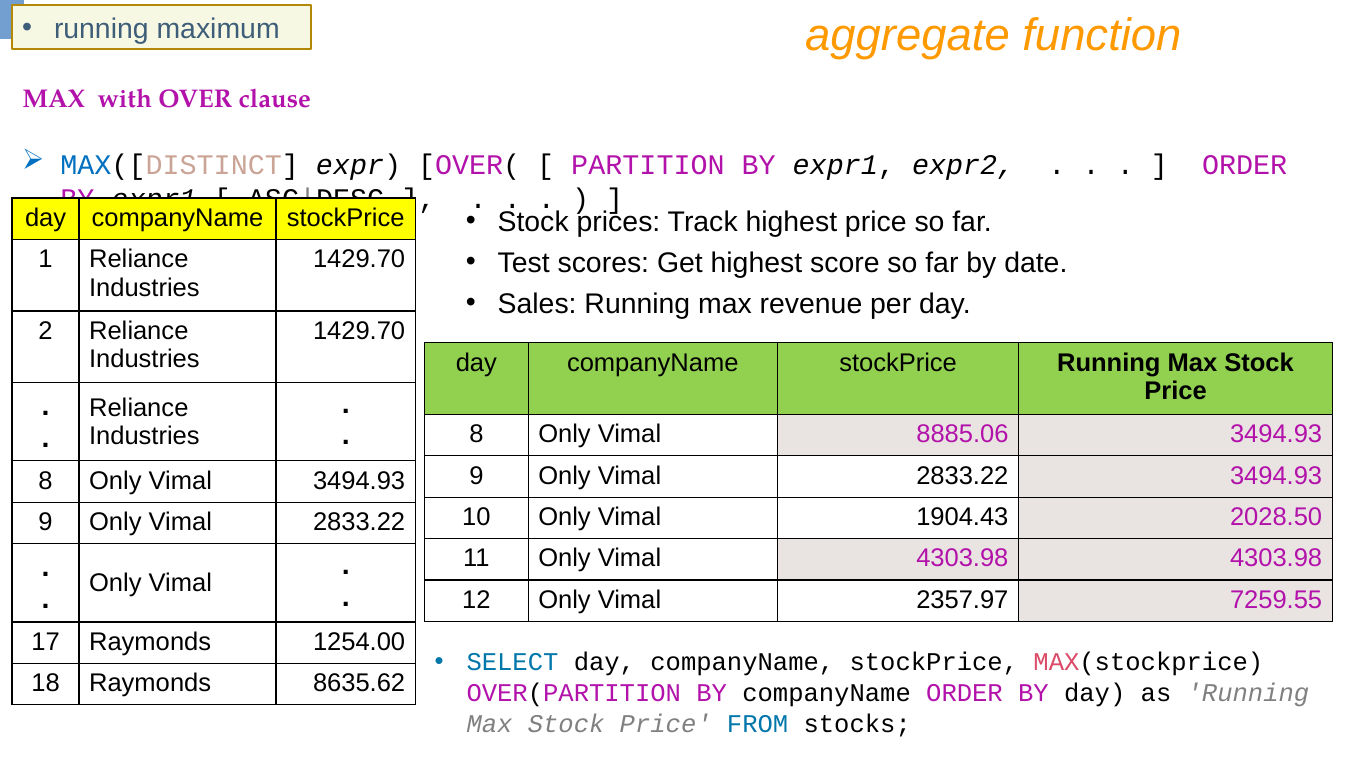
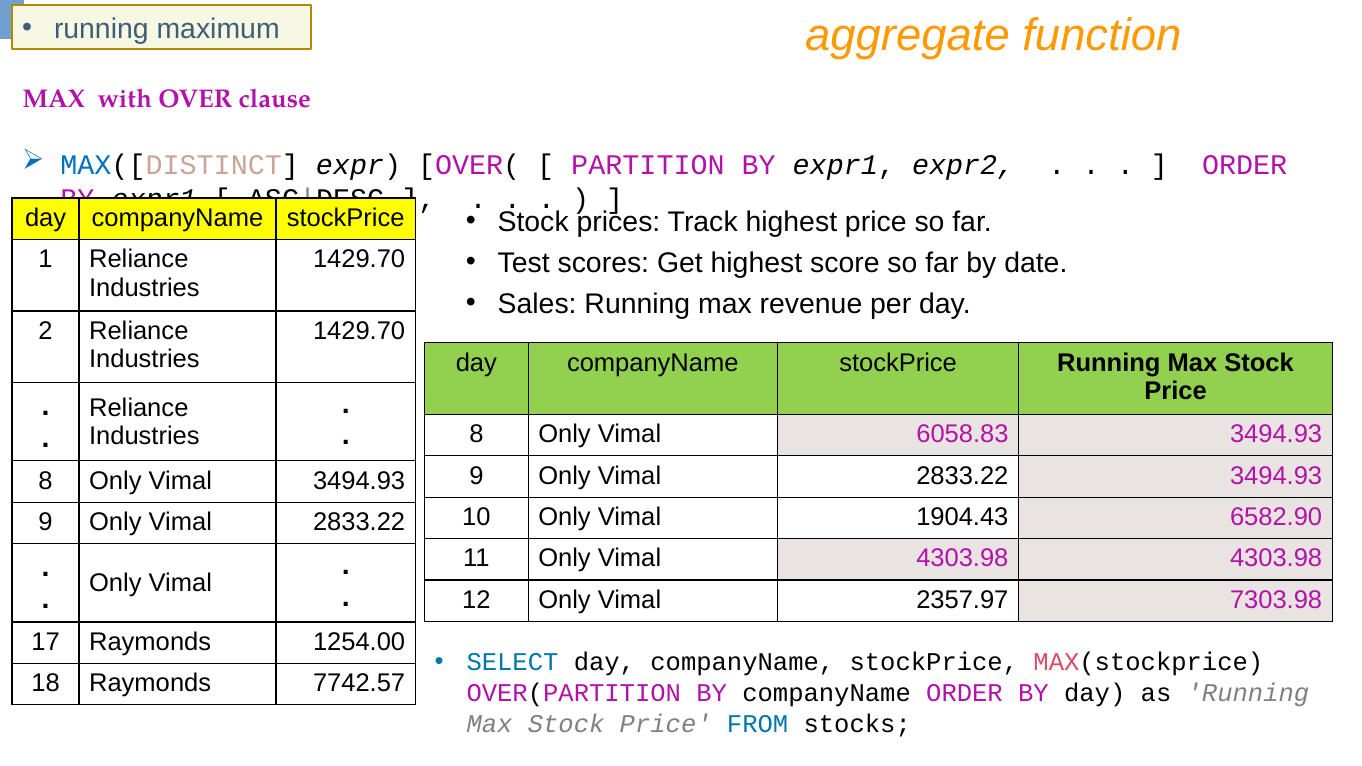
8885.06: 8885.06 -> 6058.83 (962, 434)
2028.50: 2028.50 -> 6582.90 (1276, 517)
7259.55: 7259.55 -> 7303.98 (1276, 600)
8635.62: 8635.62 -> 7742.57 (359, 683)
